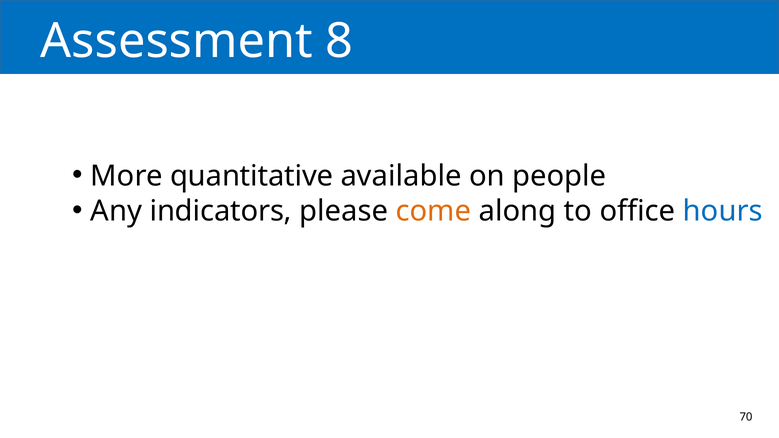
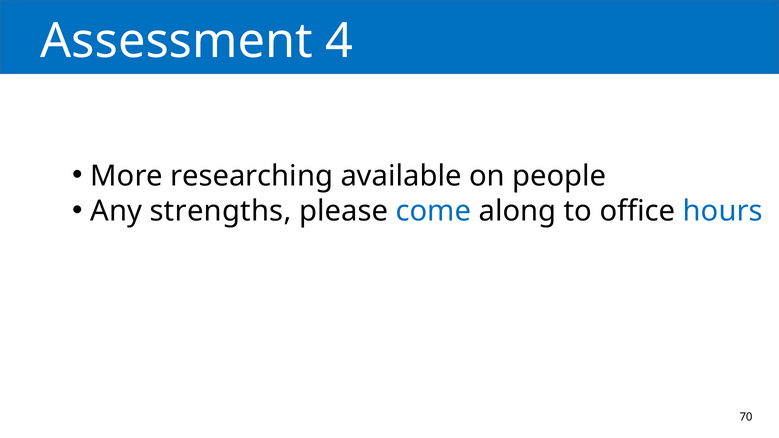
8: 8 -> 4 (339, 41)
quantitative: quantitative -> researching (252, 176)
indicators: indicators -> strengths (221, 211)
come colour: orange -> blue (433, 211)
